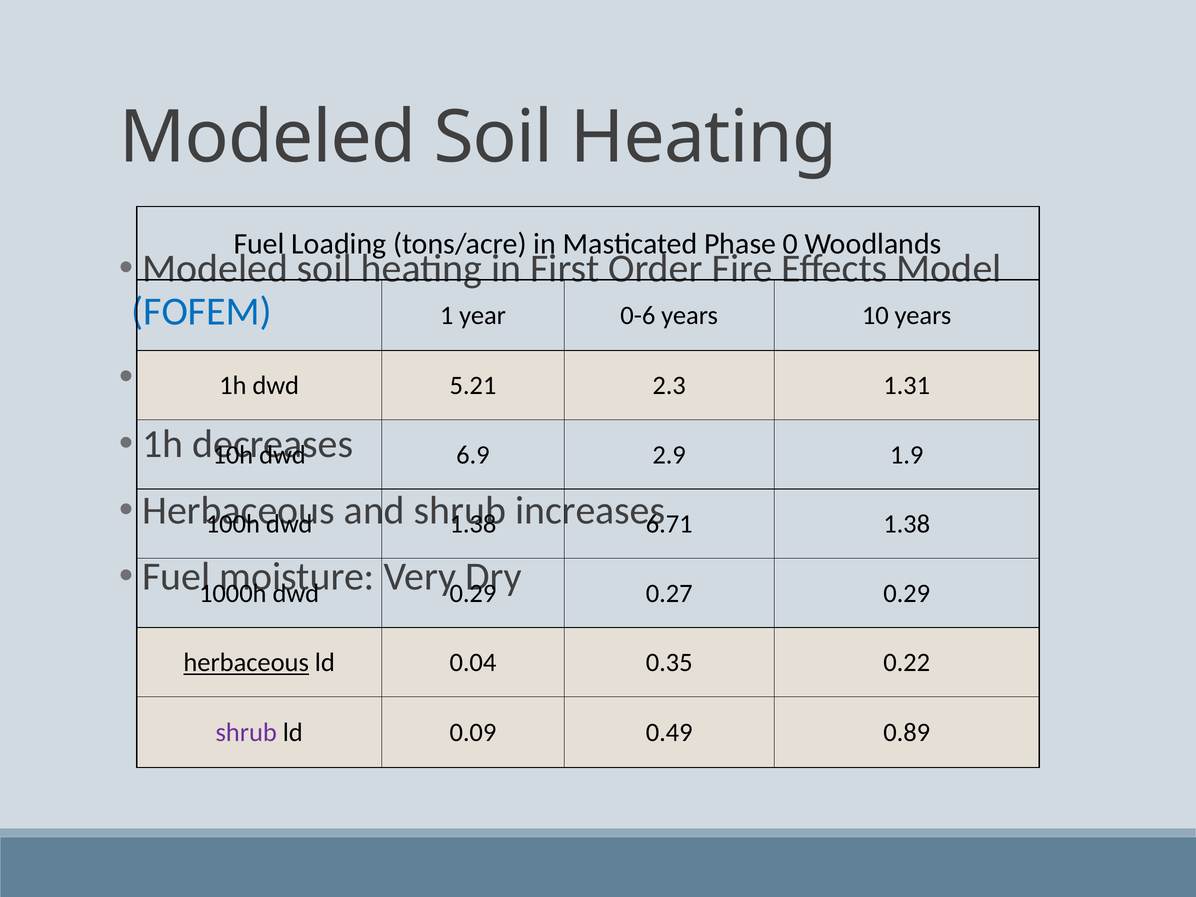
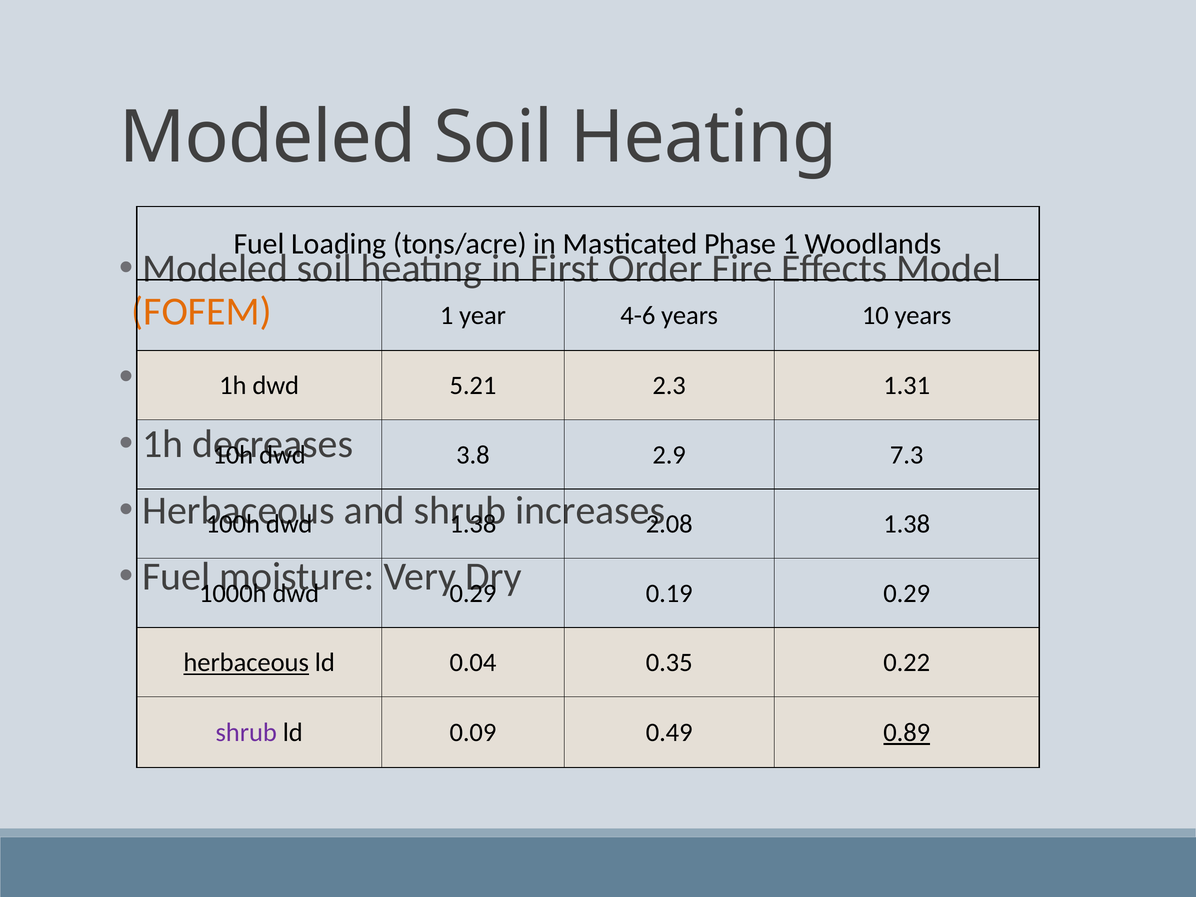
Phase 0: 0 -> 1 (790, 244)
FOFEM colour: blue -> orange (202, 312)
0-6: 0-6 -> 4-6 (638, 316)
6.9: 6.9 -> 3.8 (473, 455)
1.9: 1.9 -> 7.3 (907, 455)
6.71: 6.71 -> 2.08 (669, 524)
0.27: 0.27 -> 0.19 (669, 593)
0.89 underline: none -> present (907, 733)
